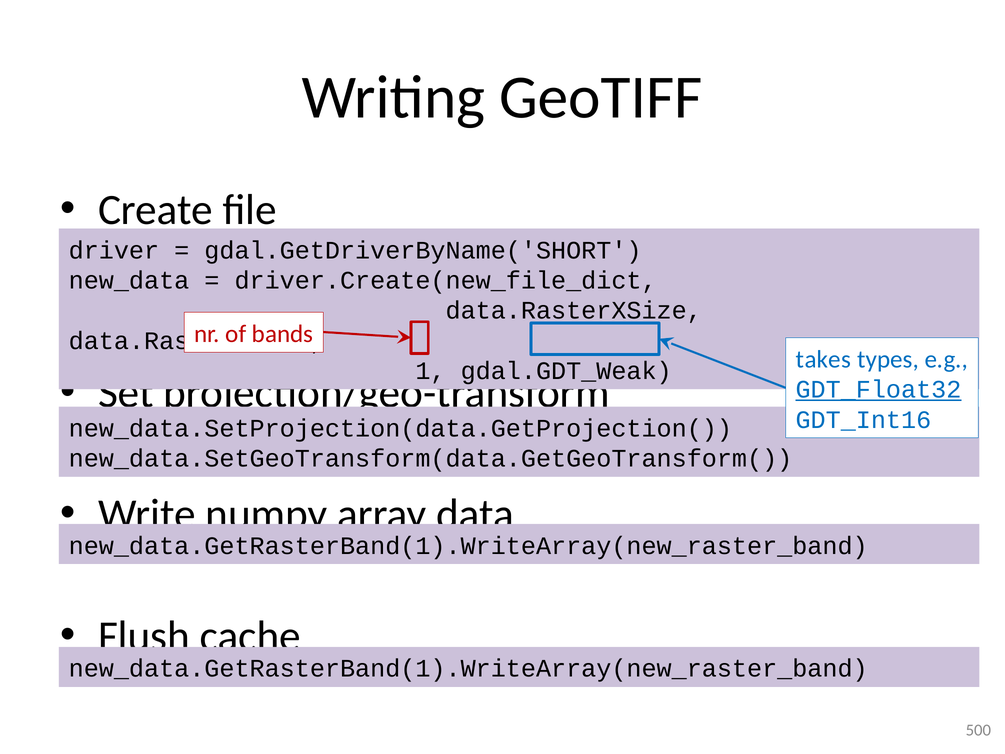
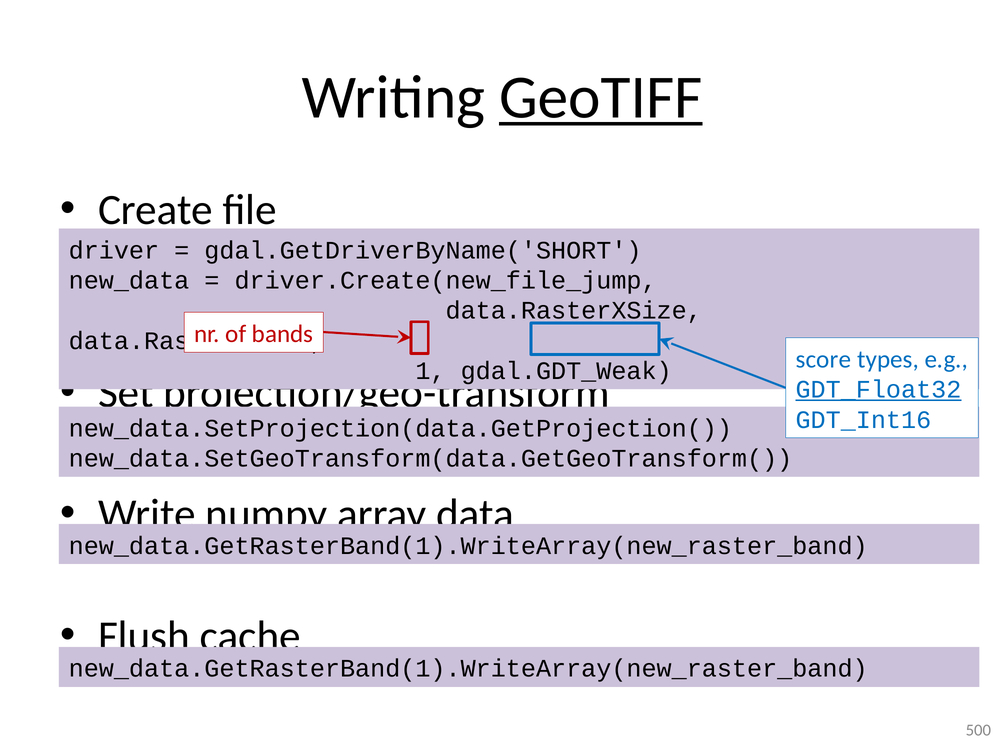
GeoTIFF underline: none -> present (601, 97)
driver.Create(new_file_dict: driver.Create(new_file_dict -> driver.Create(new_file_jump (446, 280)
takes: takes -> score (823, 359)
